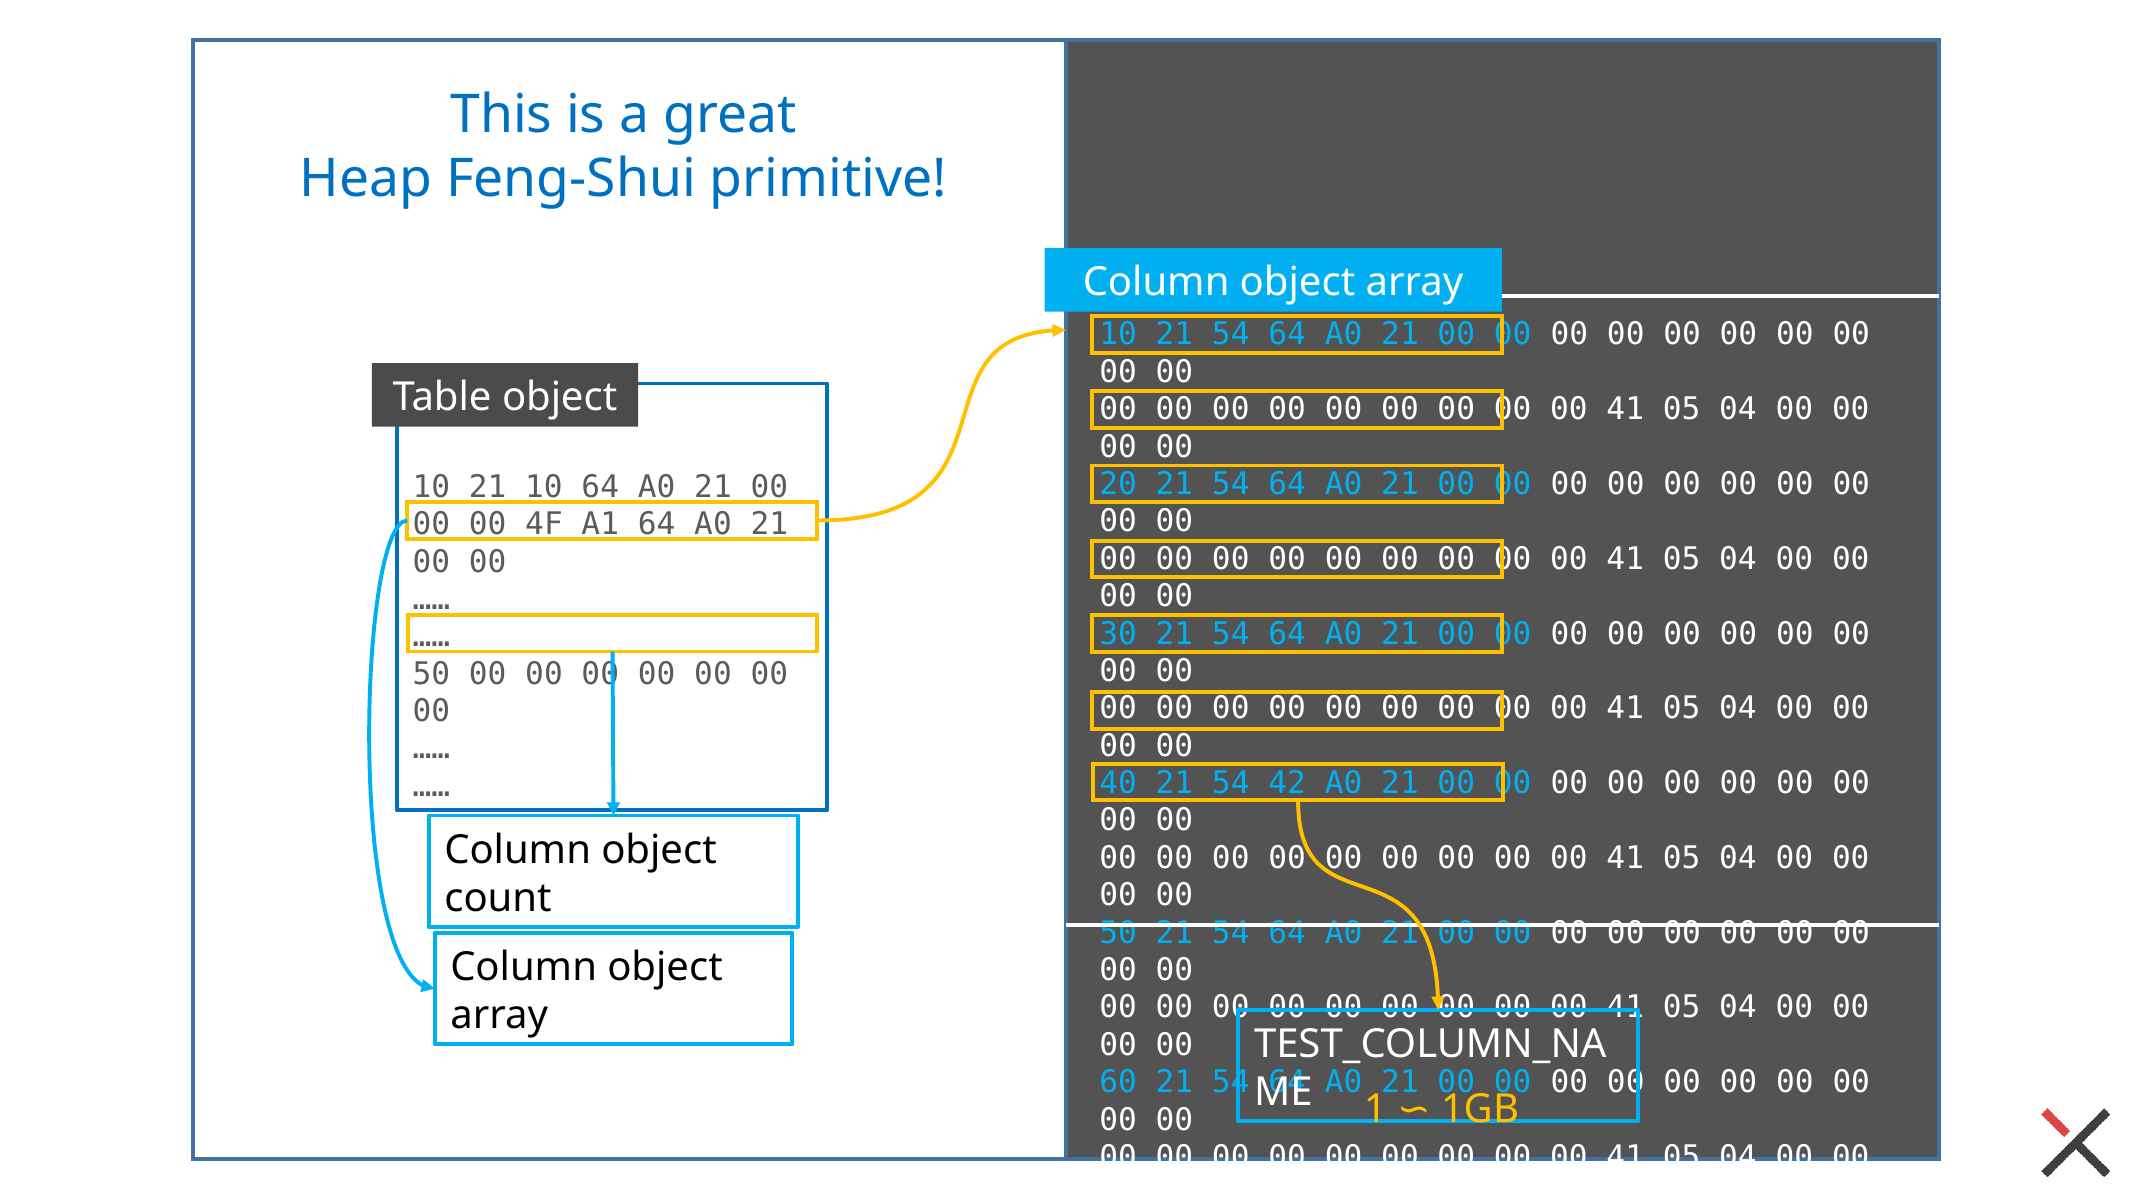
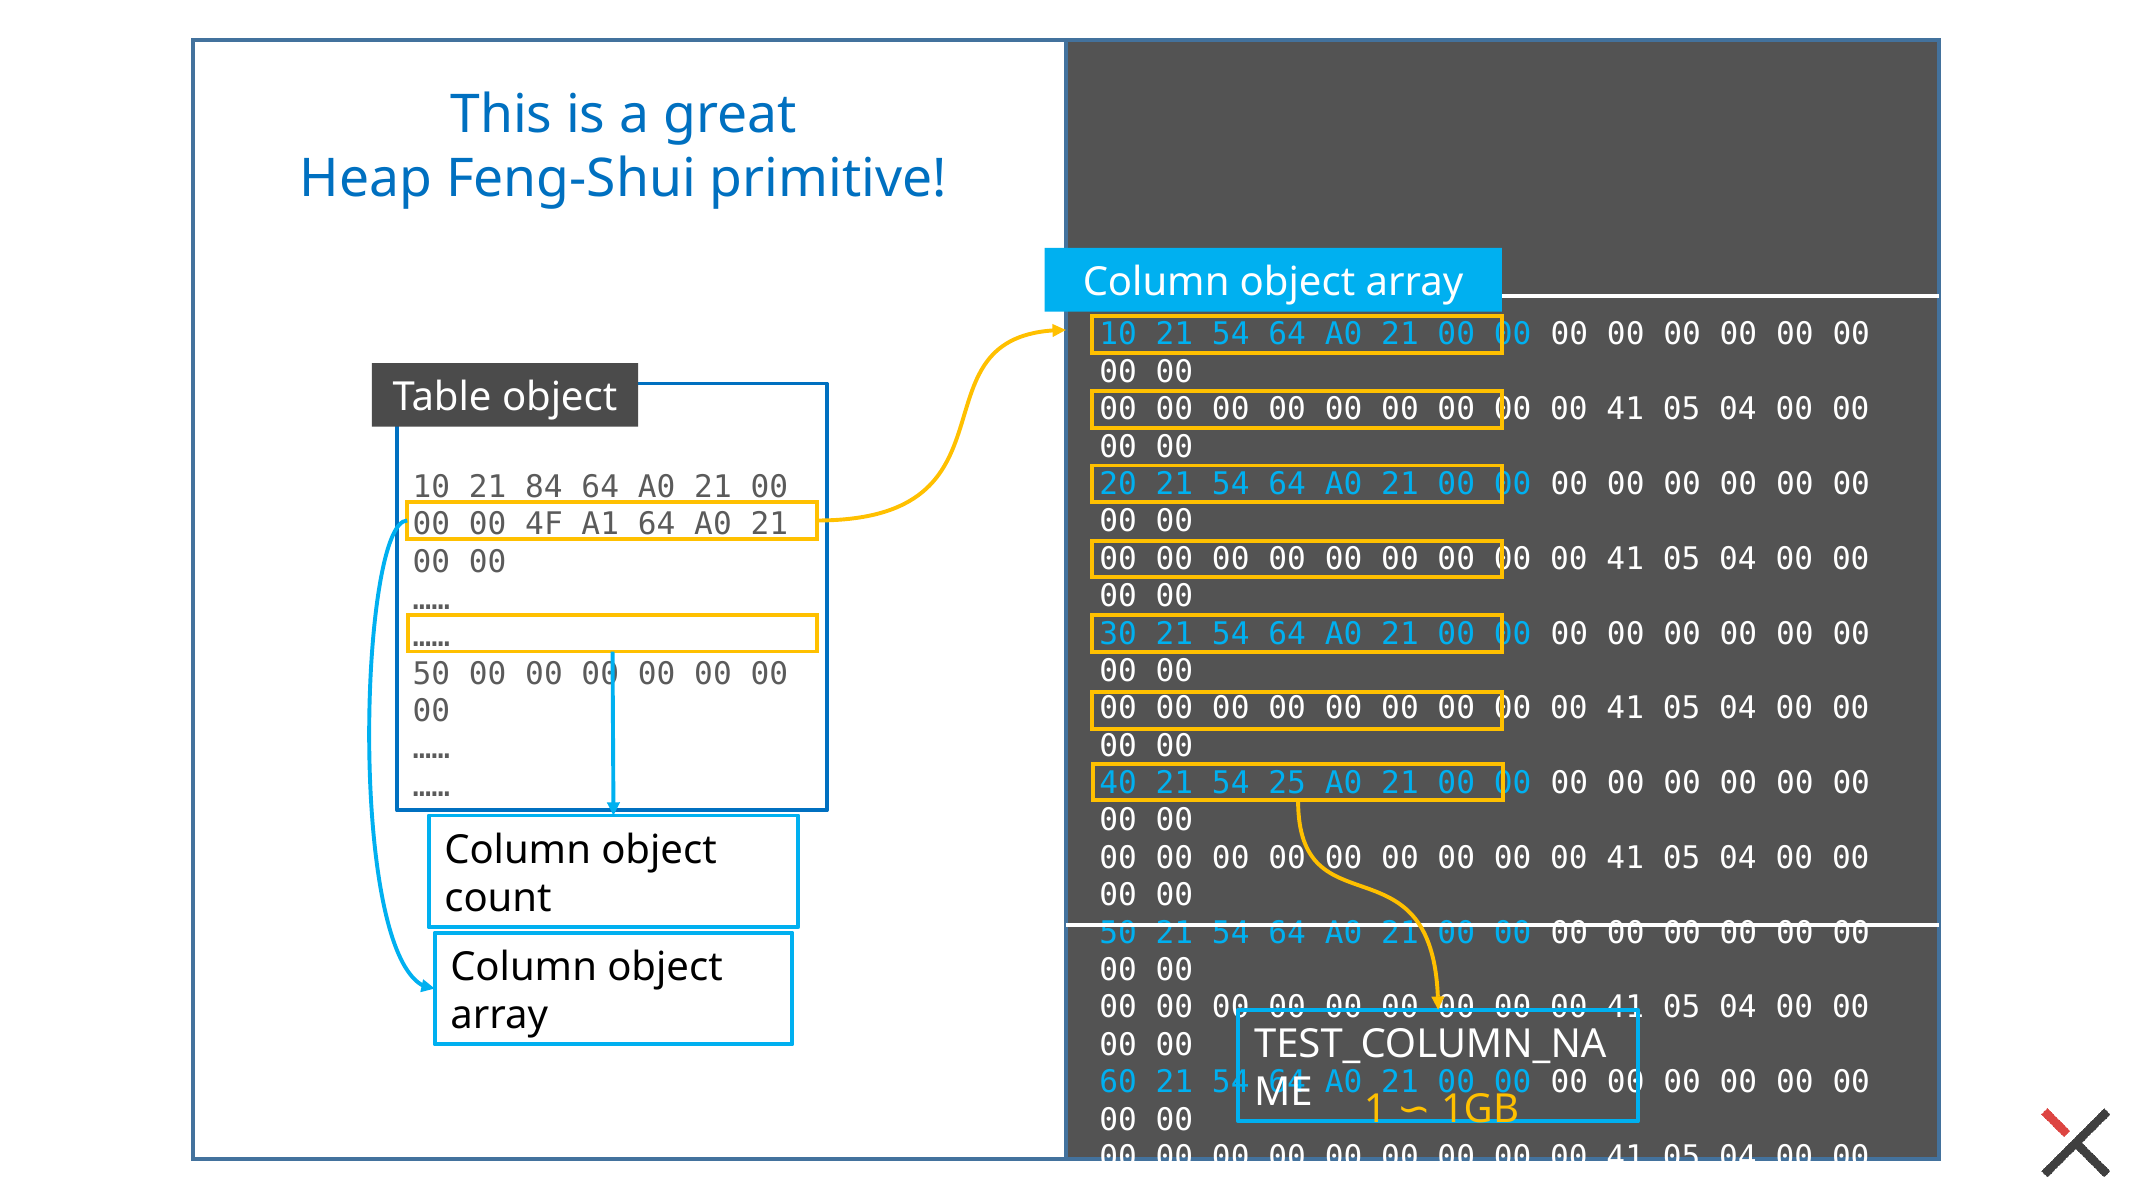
21 10: 10 -> 84 (544, 487)
42: 42 -> 25 (1287, 784)
